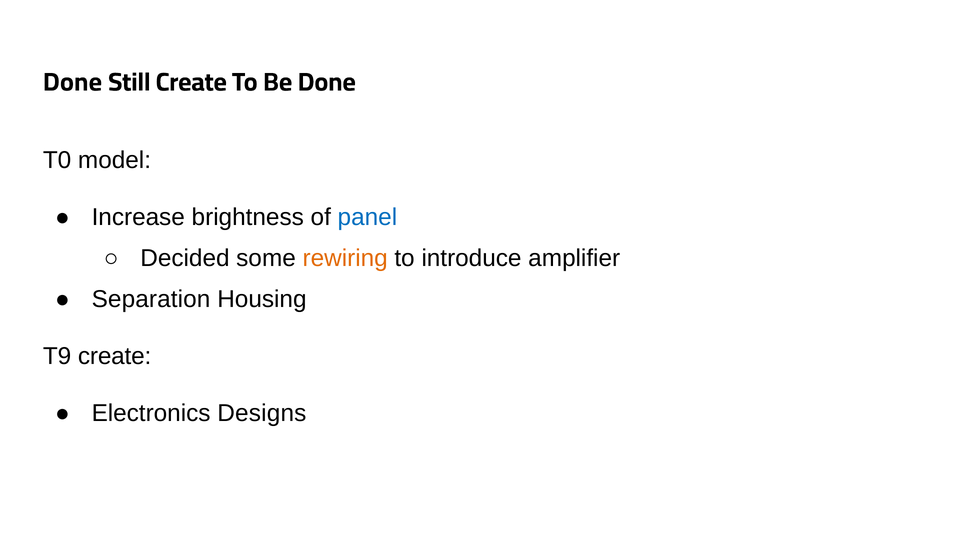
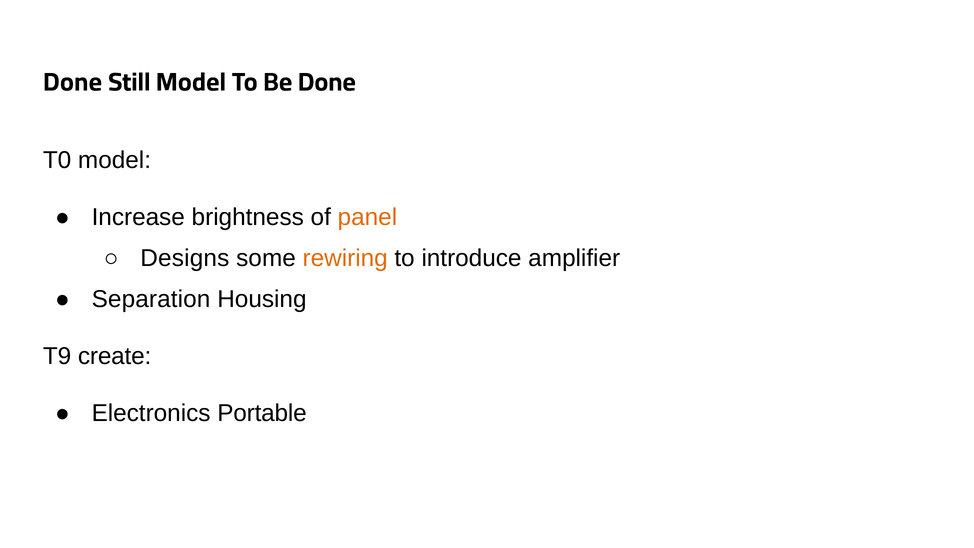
Still Create: Create -> Model (191, 82)
panel colour: blue -> orange (367, 217)
Decided: Decided -> Designs (185, 258)
Designs: Designs -> Portable (262, 413)
